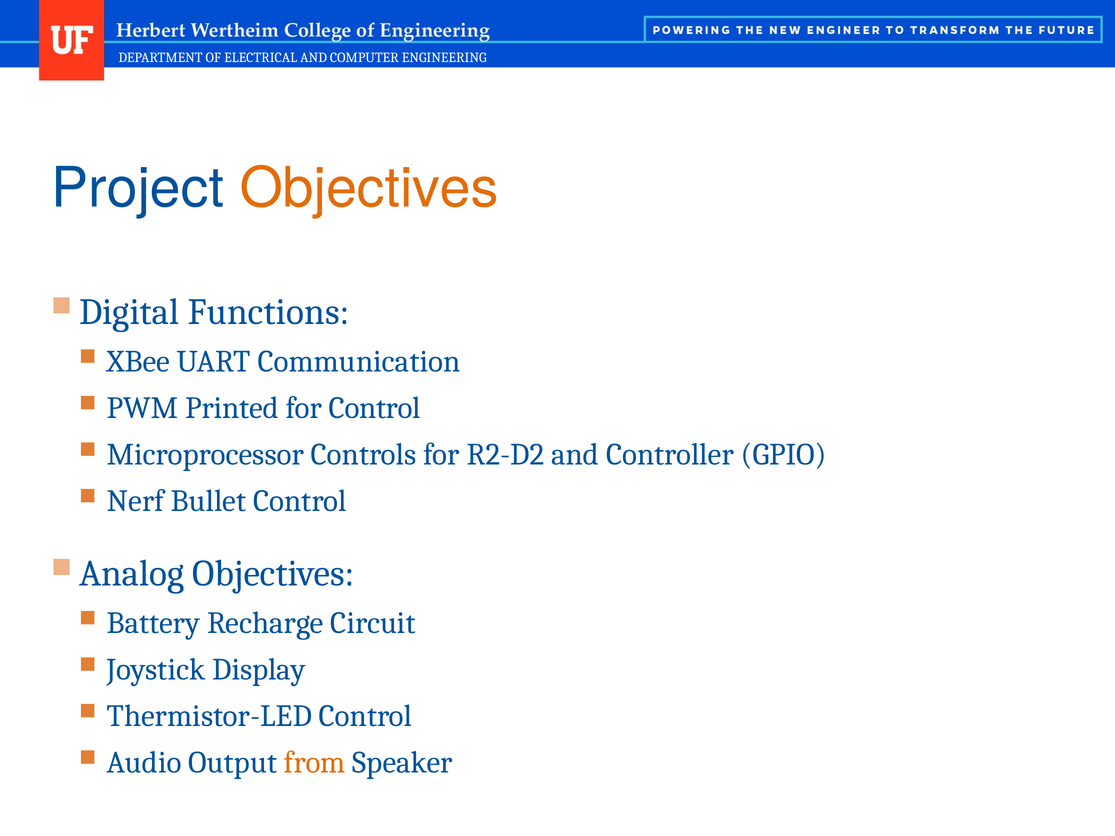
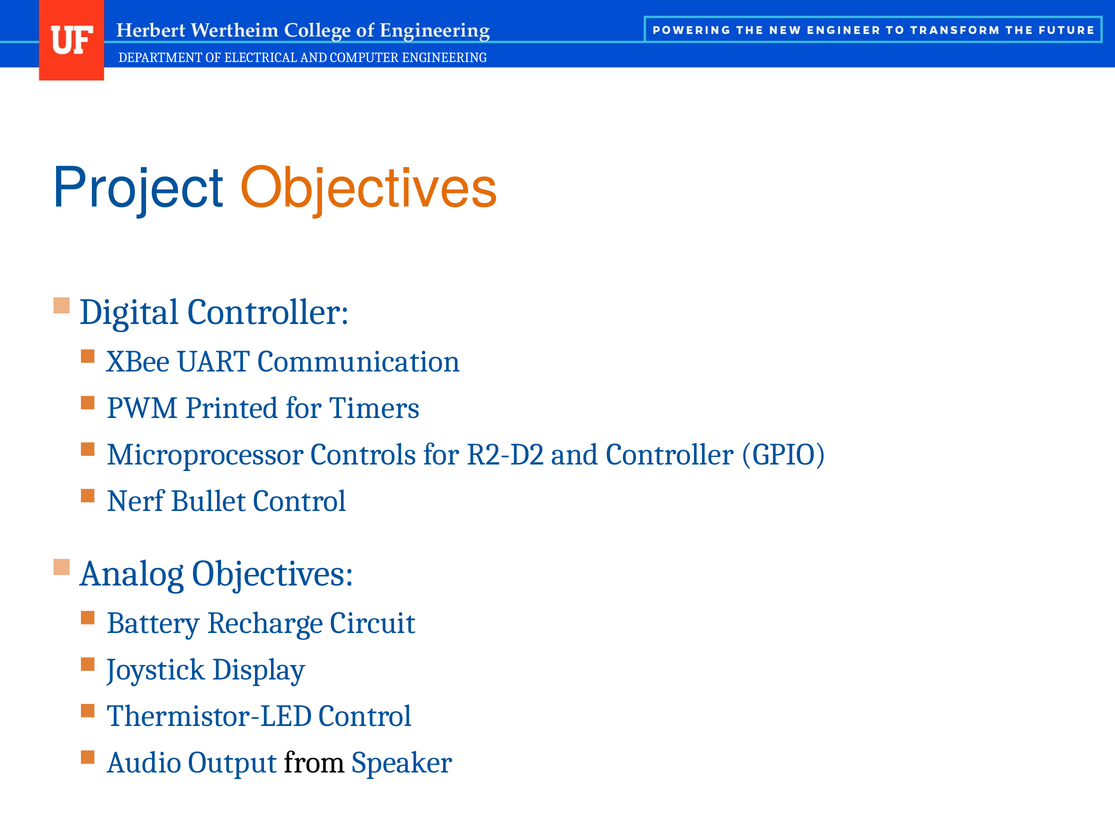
Functions: Functions -> Controller (269, 312)
for Control: Control -> Timers (375, 408)
from colour: orange -> black (315, 763)
